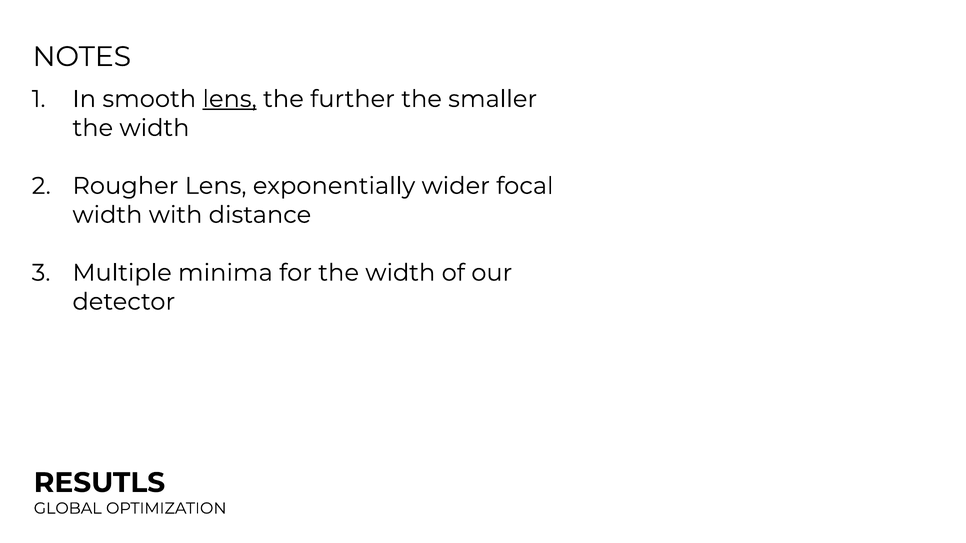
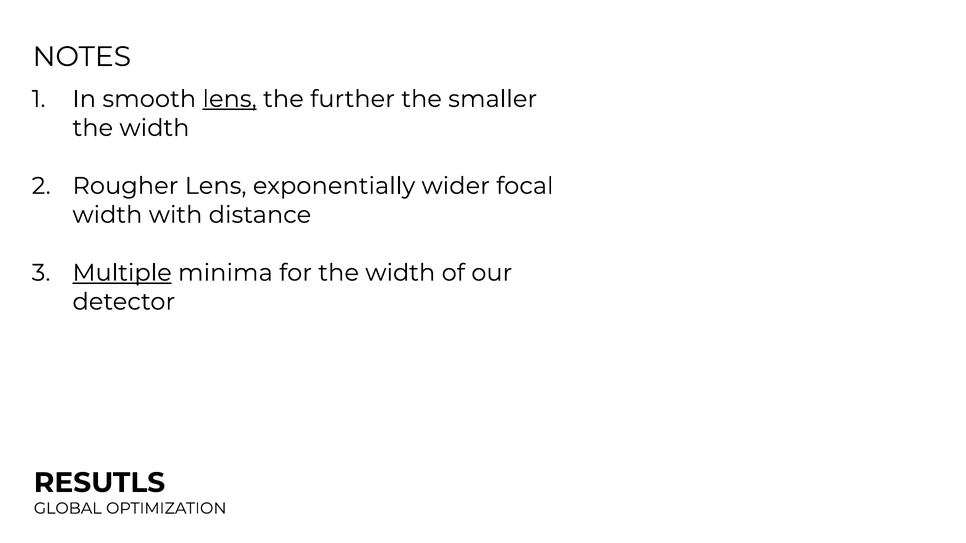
Multiple underline: none -> present (122, 273)
